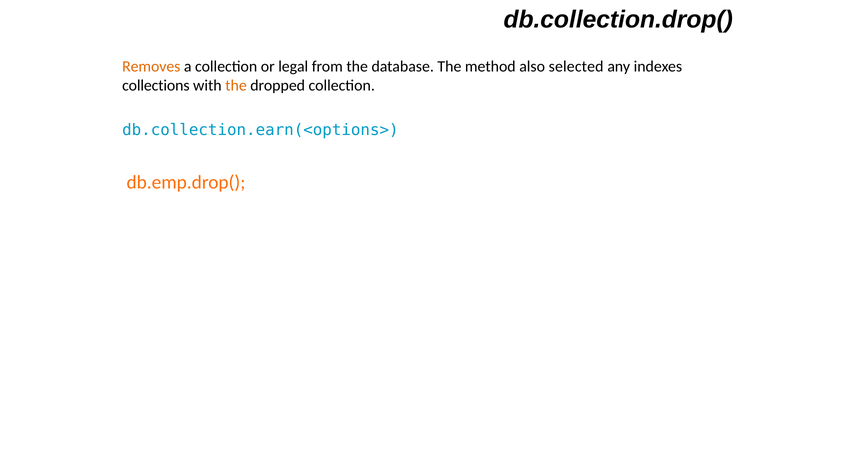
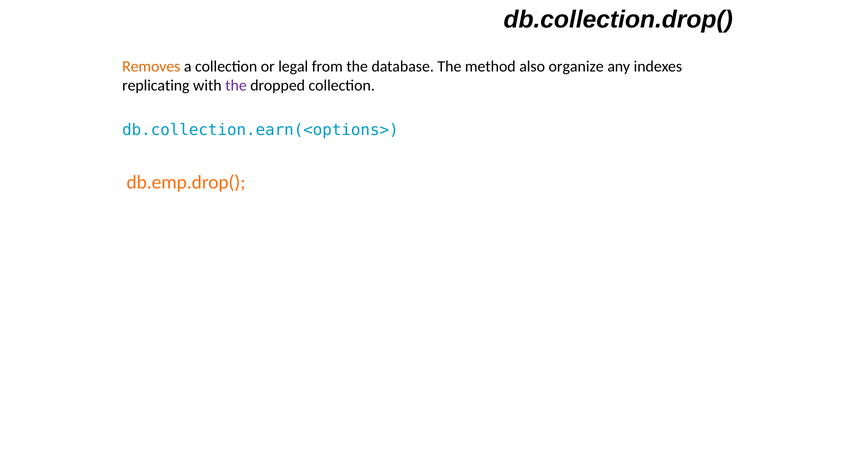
selected: selected -> organize (576, 67)
collections: collections -> replicating (156, 86)
the colour: orange -> purple (236, 86)
